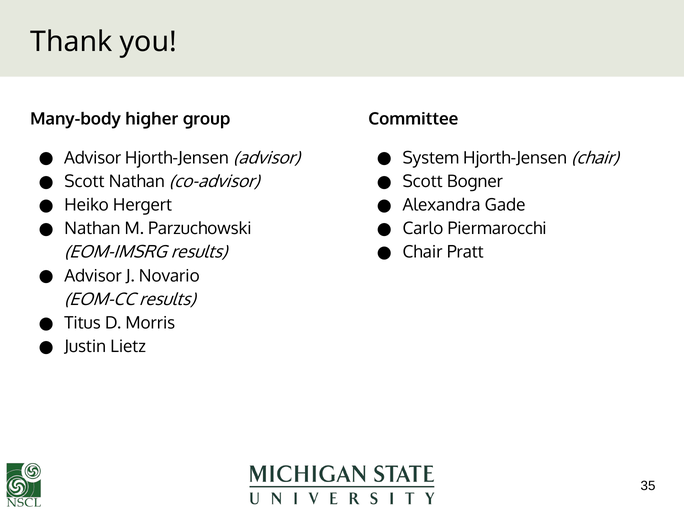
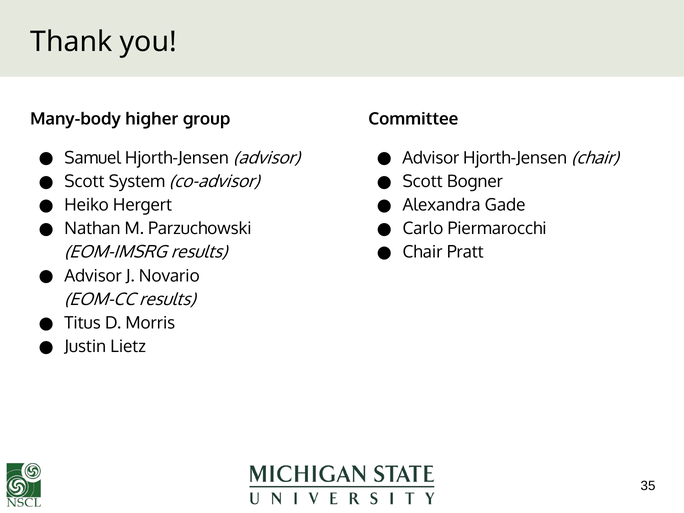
Advisor: Advisor -> Samuel (93, 158)
System: System -> Advisor (431, 158)
Scott Nathan: Nathan -> System (137, 182)
